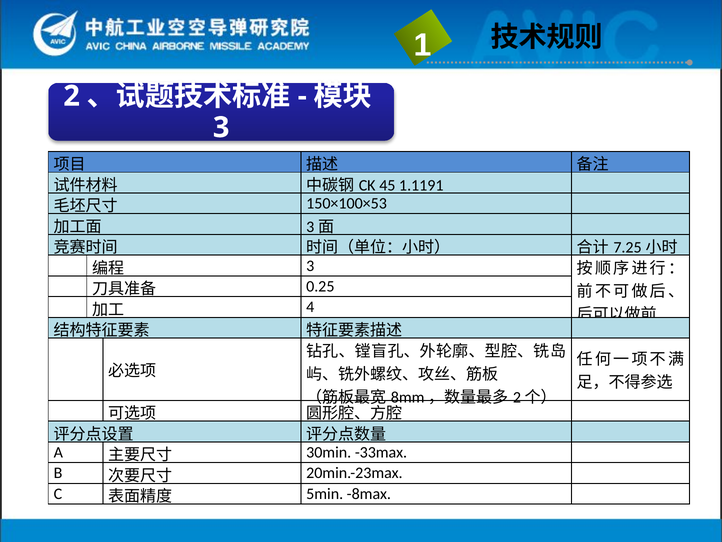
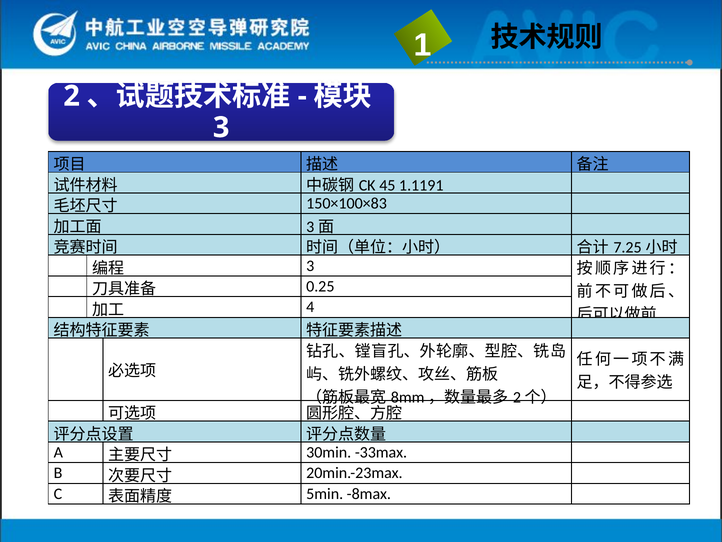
150×100×53: 150×100×53 -> 150×100×83 (347, 203)
